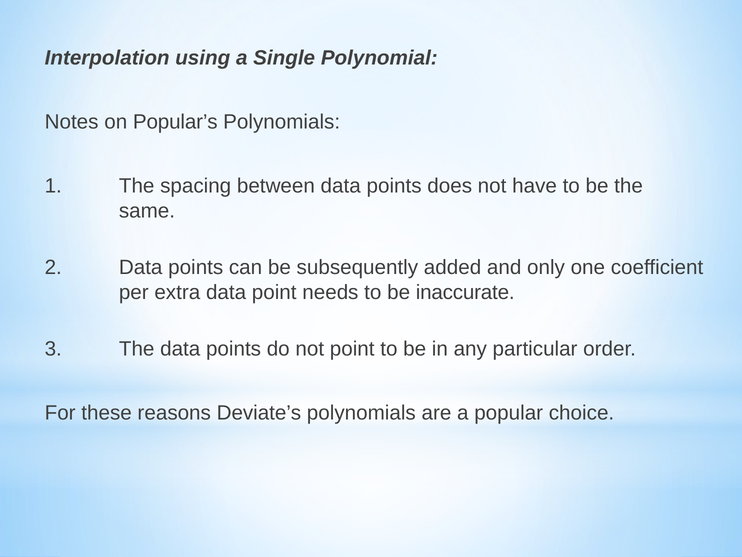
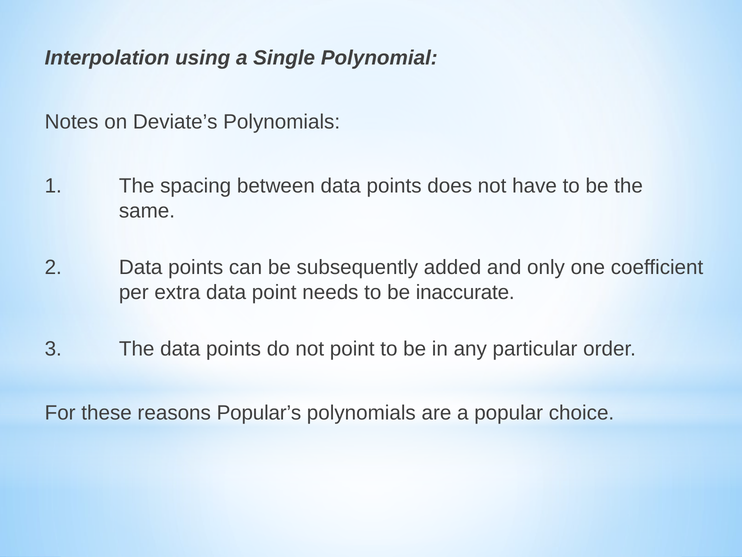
Popular’s: Popular’s -> Deviate’s (175, 122)
Deviate’s: Deviate’s -> Popular’s (259, 413)
